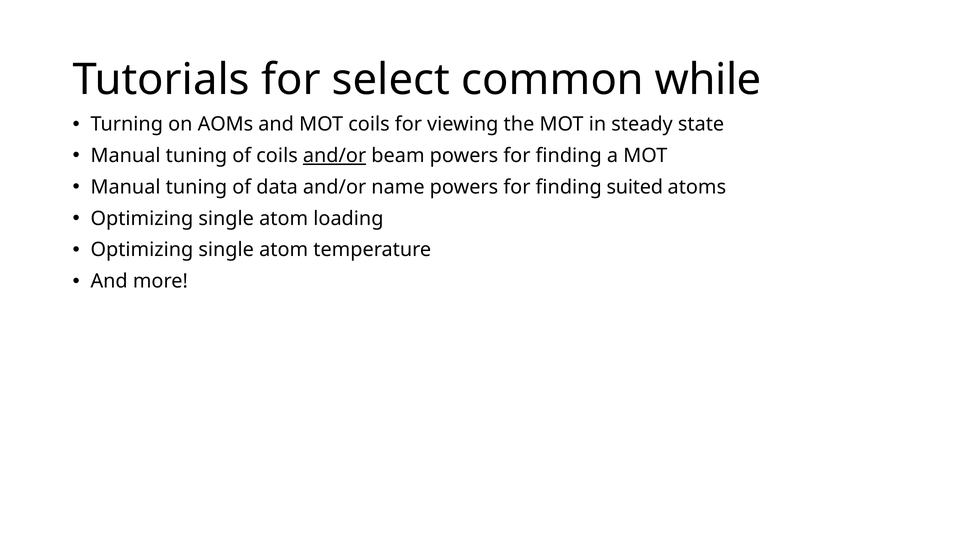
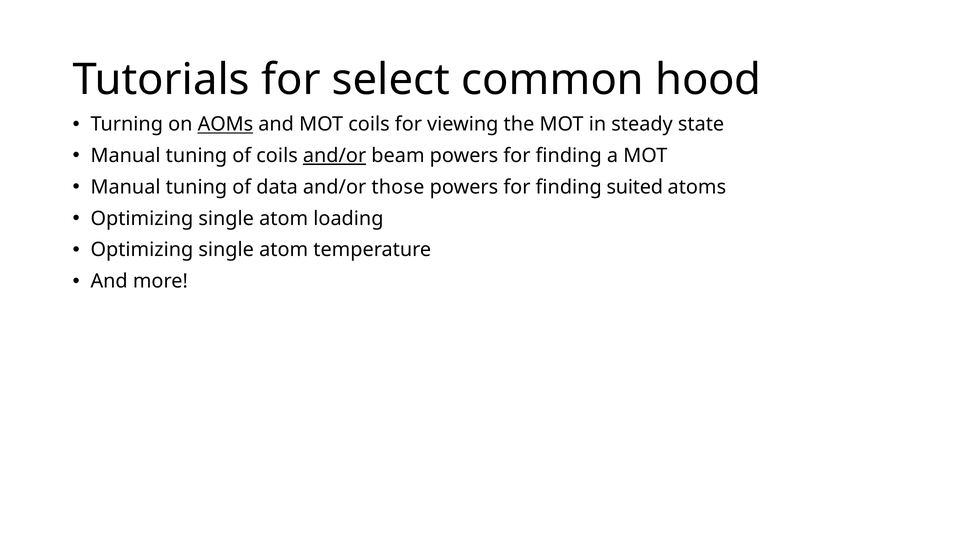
while: while -> hood (708, 80)
AOMs underline: none -> present (225, 124)
name: name -> those (398, 187)
